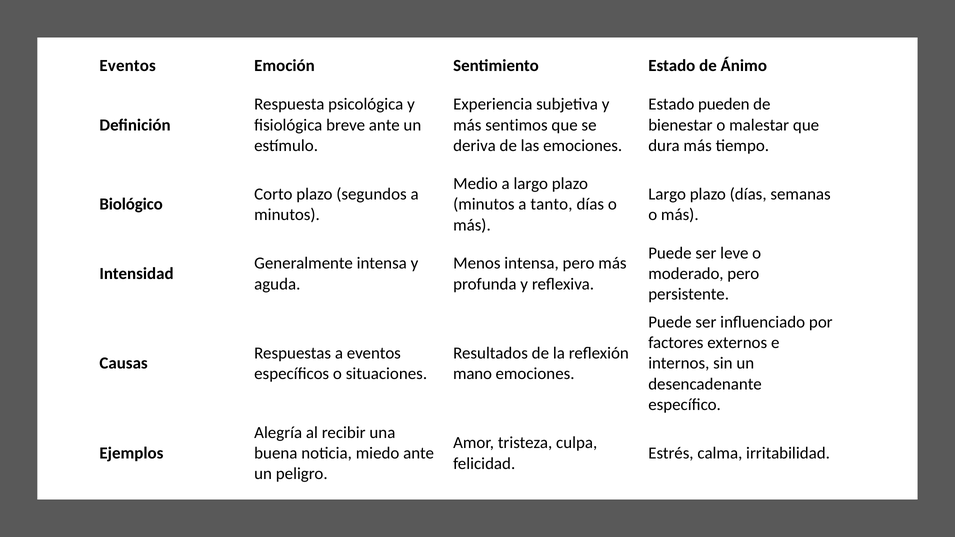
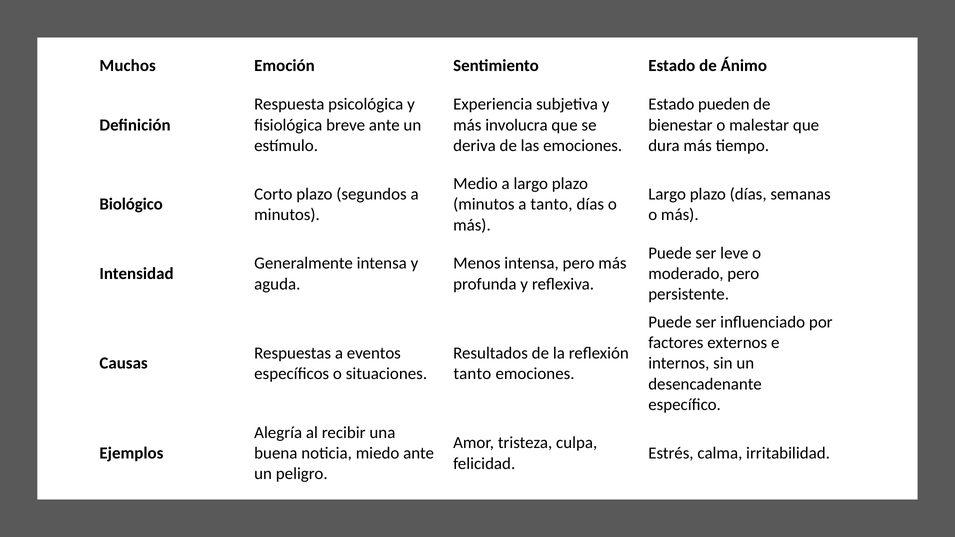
Eventos: Eventos -> Muchos (128, 66)
sentimos: sentimos -> involucra (516, 125)
mano: mano -> tanto (472, 374)
